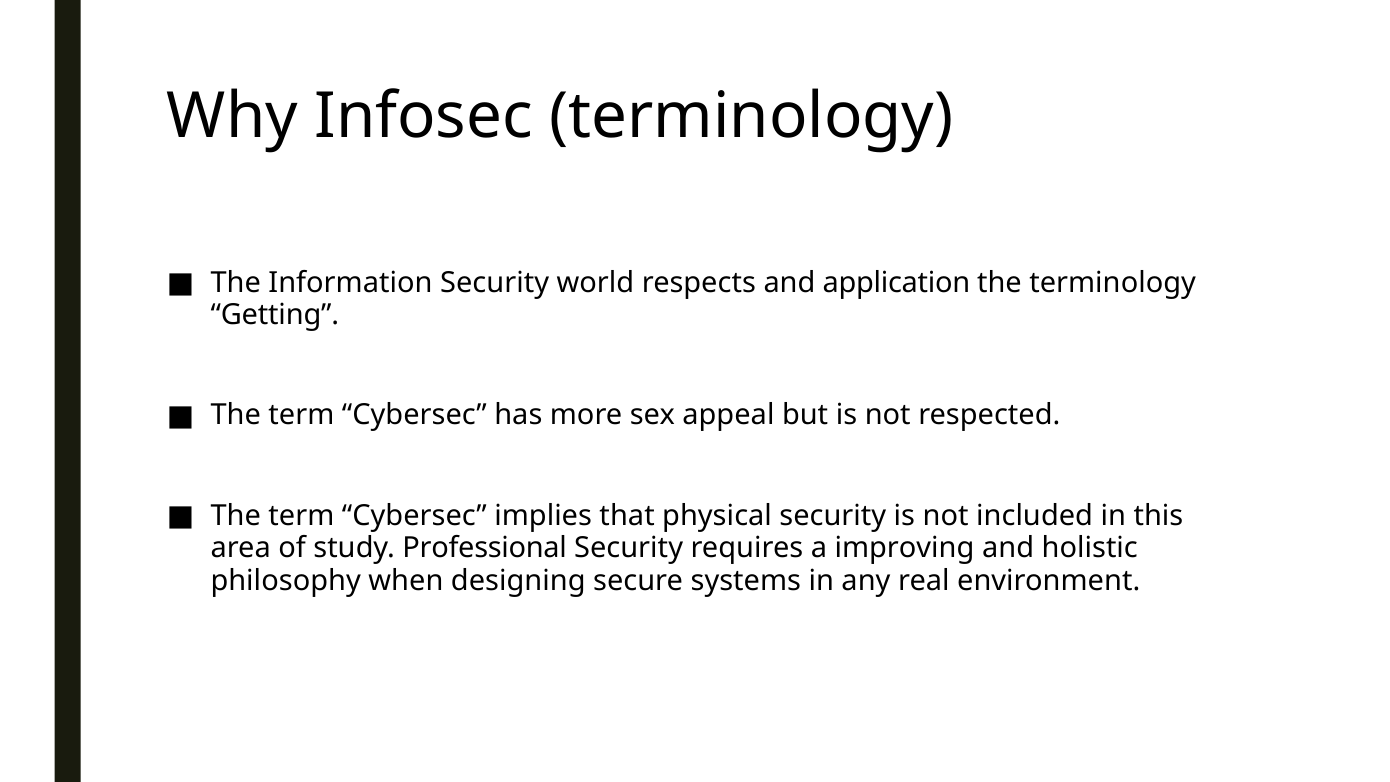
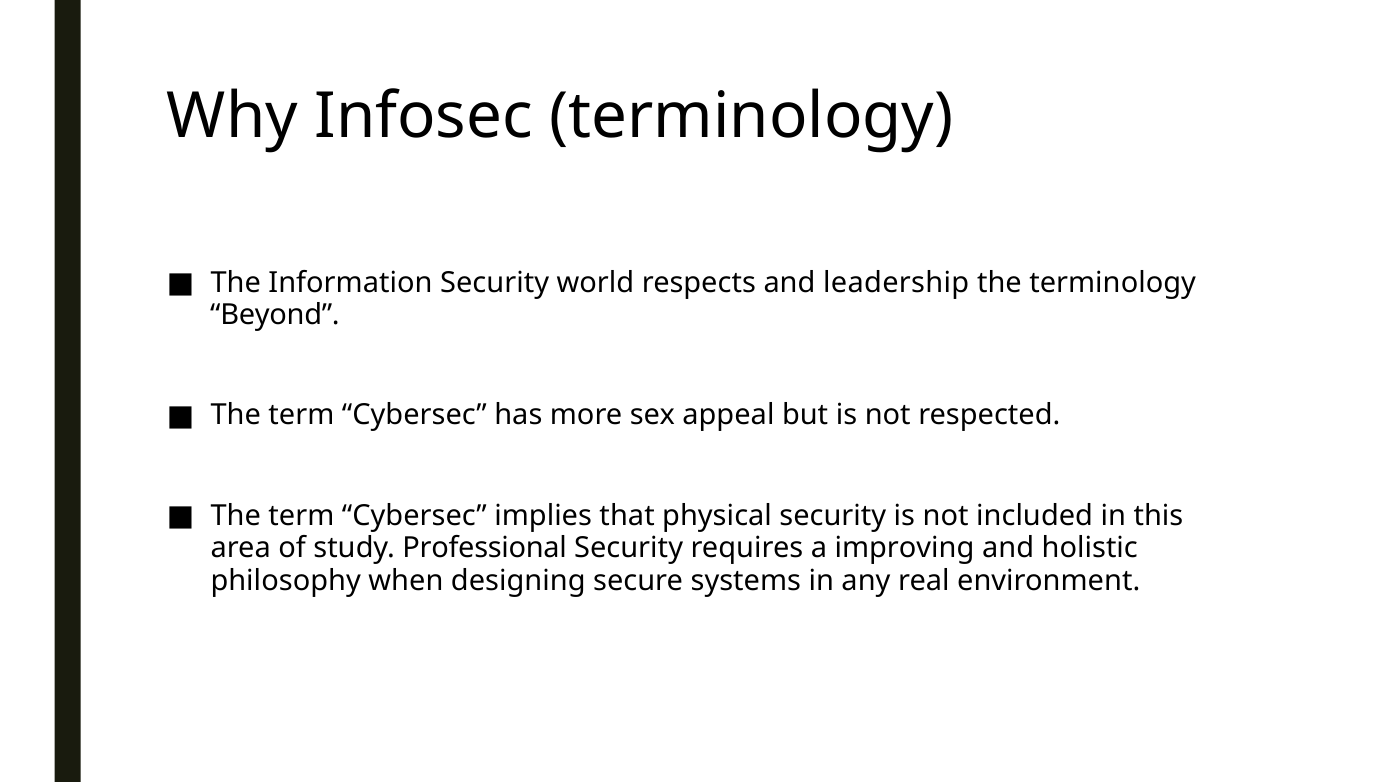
application: application -> leadership (896, 282)
Getting: Getting -> Beyond (275, 315)
